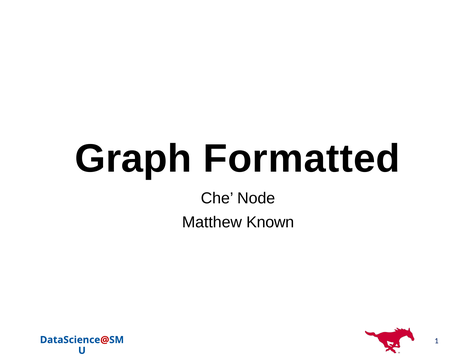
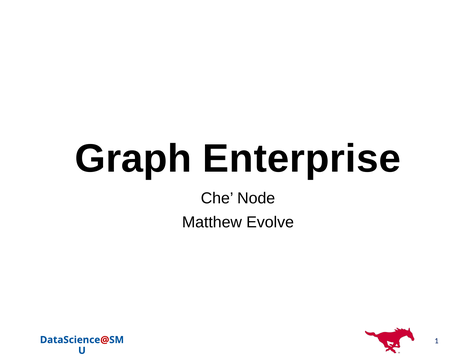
Formatted: Formatted -> Enterprise (302, 159)
Known: Known -> Evolve (270, 222)
